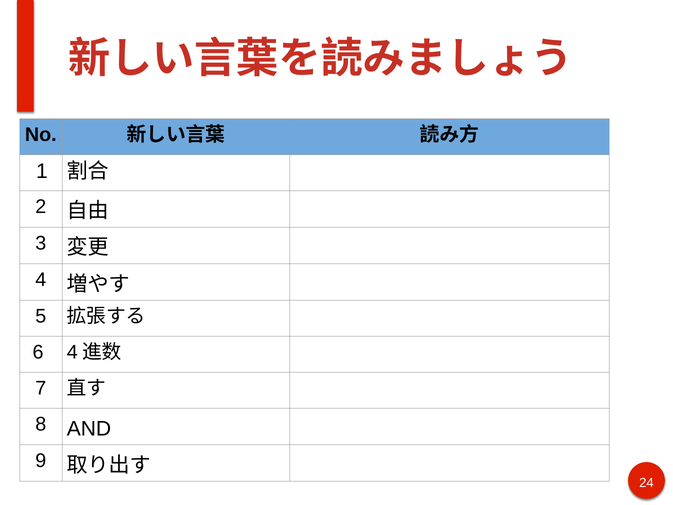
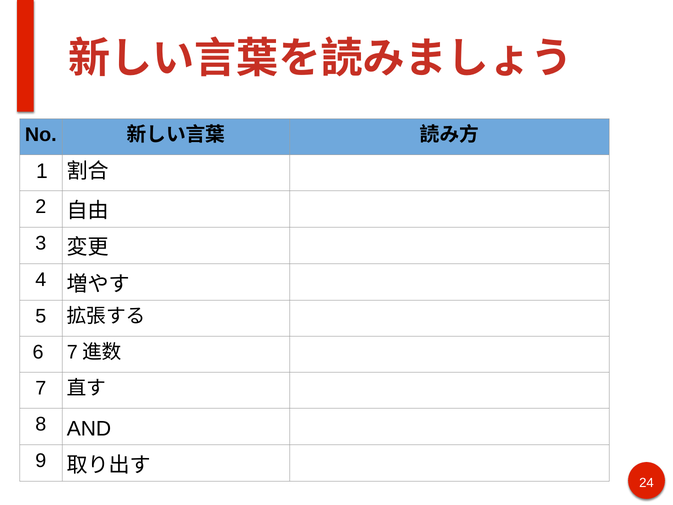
6 4: 4 -> 7 (72, 352)
